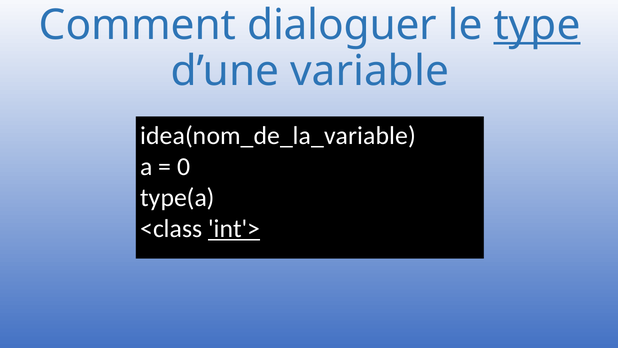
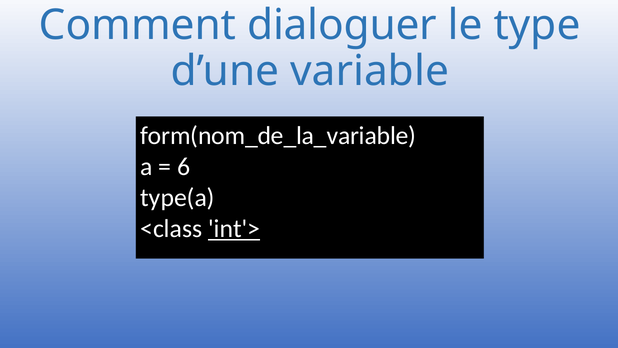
type underline: present -> none (537, 25)
idea(nom_de_la_variable: idea(nom_de_la_variable -> form(nom_de_la_variable (278, 136)
0: 0 -> 6 (184, 167)
